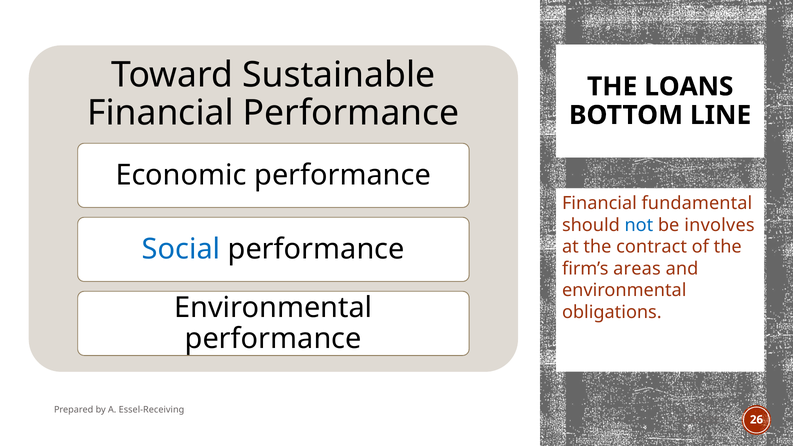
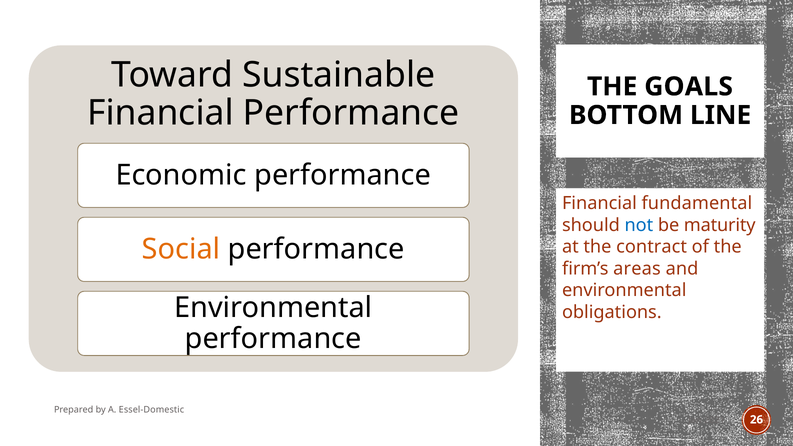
LOANS: LOANS -> GOALS (689, 87)
involves: involves -> maturity (720, 225)
Social colour: blue -> orange (181, 249)
Essel-Receiving: Essel-Receiving -> Essel-Domestic (151, 410)
